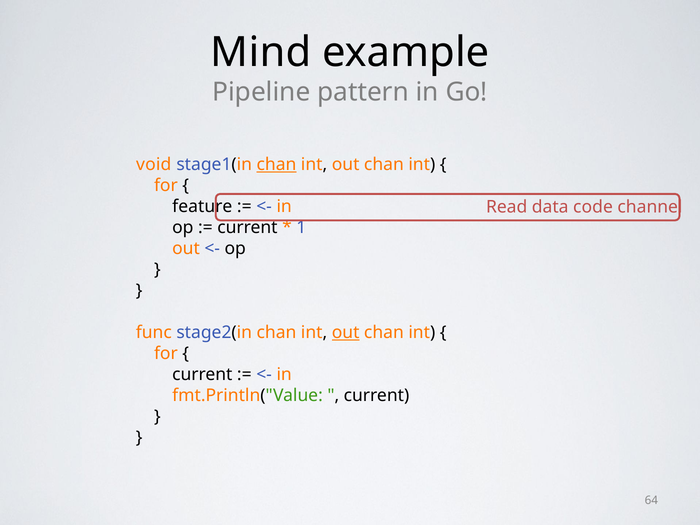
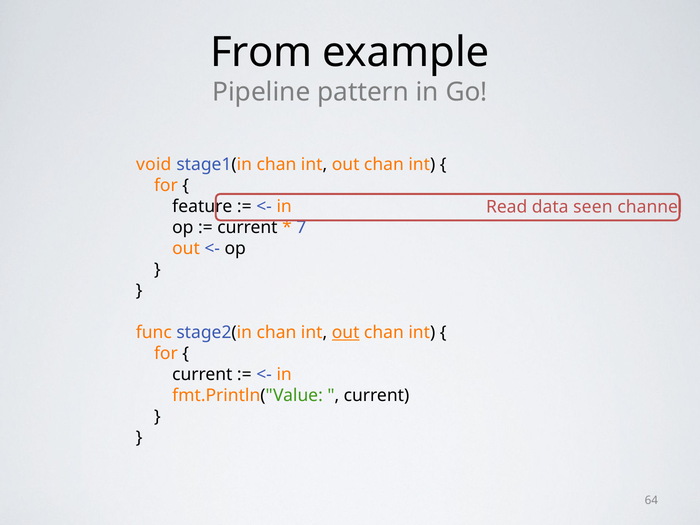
Mind: Mind -> From (261, 53)
chan underline: present -> none (276, 164)
code: code -> seen (593, 207)
1: 1 -> 7 (301, 227)
